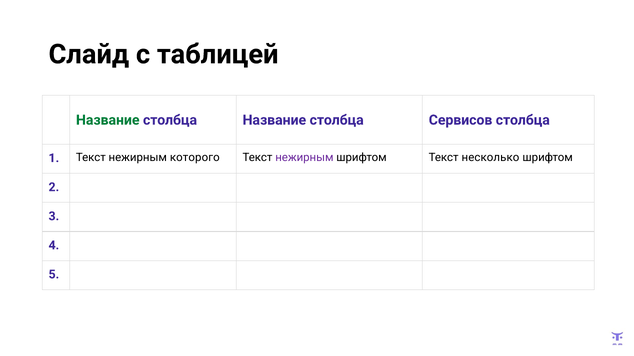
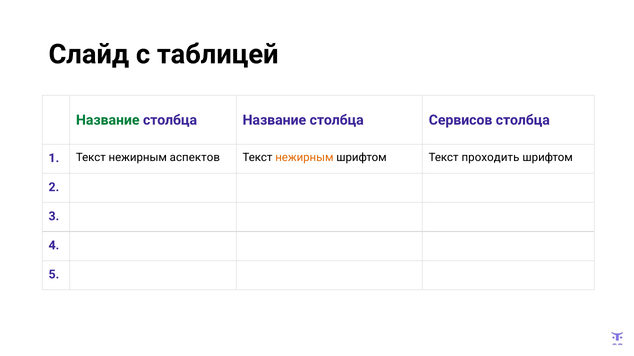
которого: которого -> аспектов (195, 158)
нежирным colour: purple -> orange (304, 158)
несколько: несколько -> проходить (490, 158)
